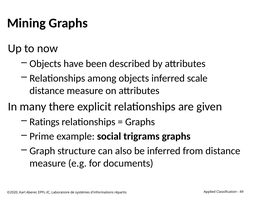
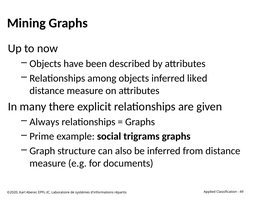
scale: scale -> liked (197, 78)
Ratings: Ratings -> Always (44, 122)
